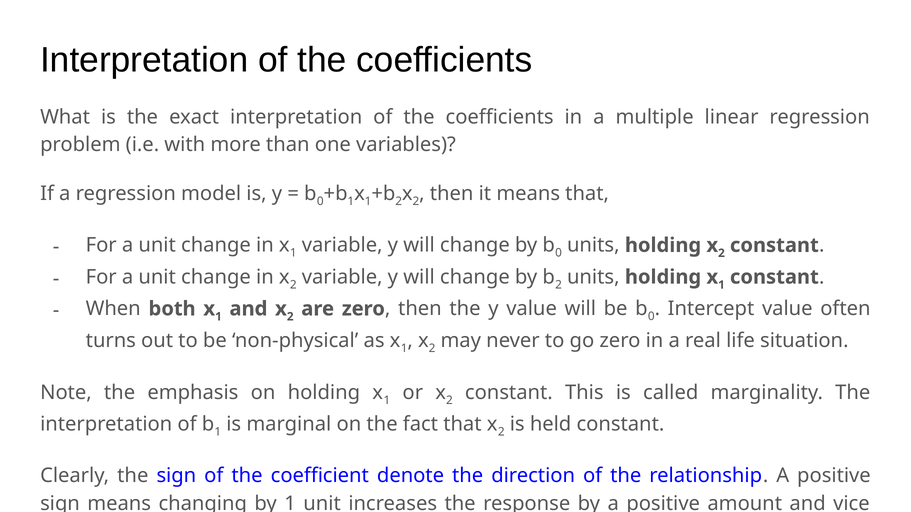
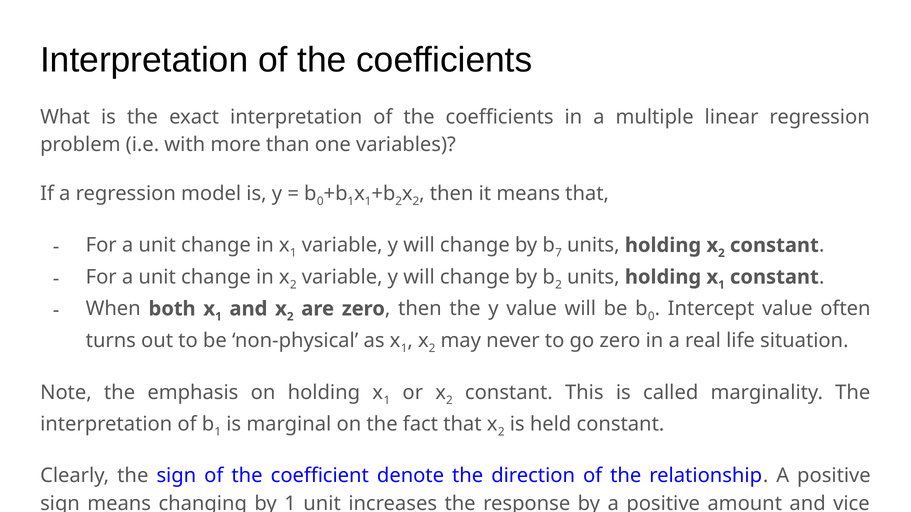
0: 0 -> 7 (559, 253)
